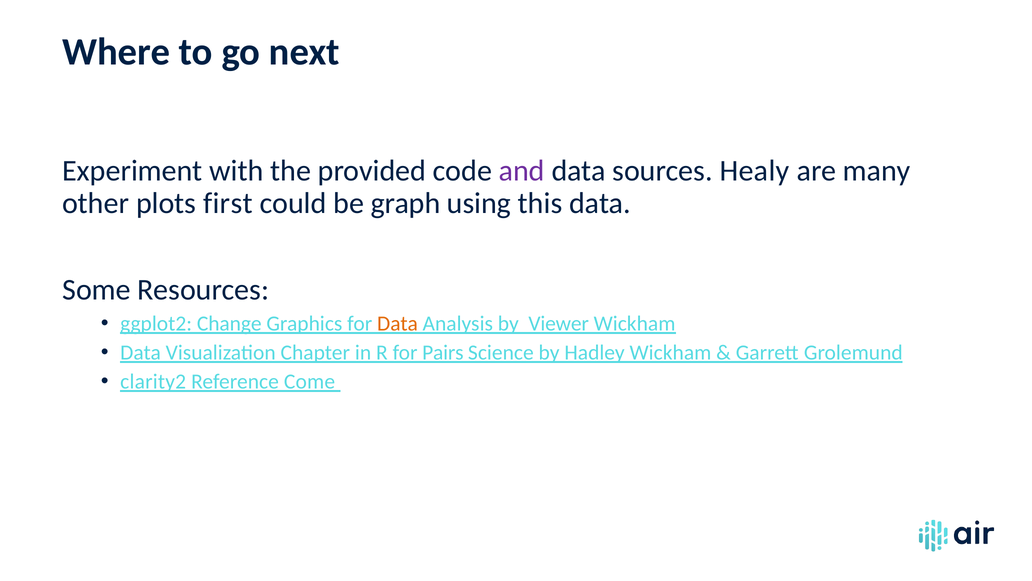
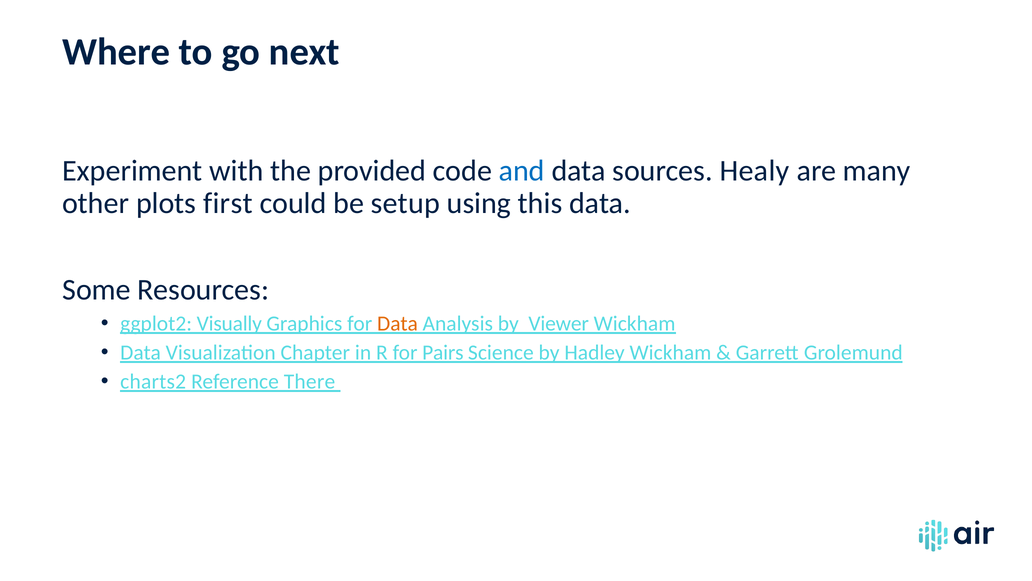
and colour: purple -> blue (522, 171)
graph: graph -> setup (405, 203)
Change: Change -> Visually (229, 323)
clarity2: clarity2 -> charts2 (153, 381)
Come: Come -> There (310, 381)
